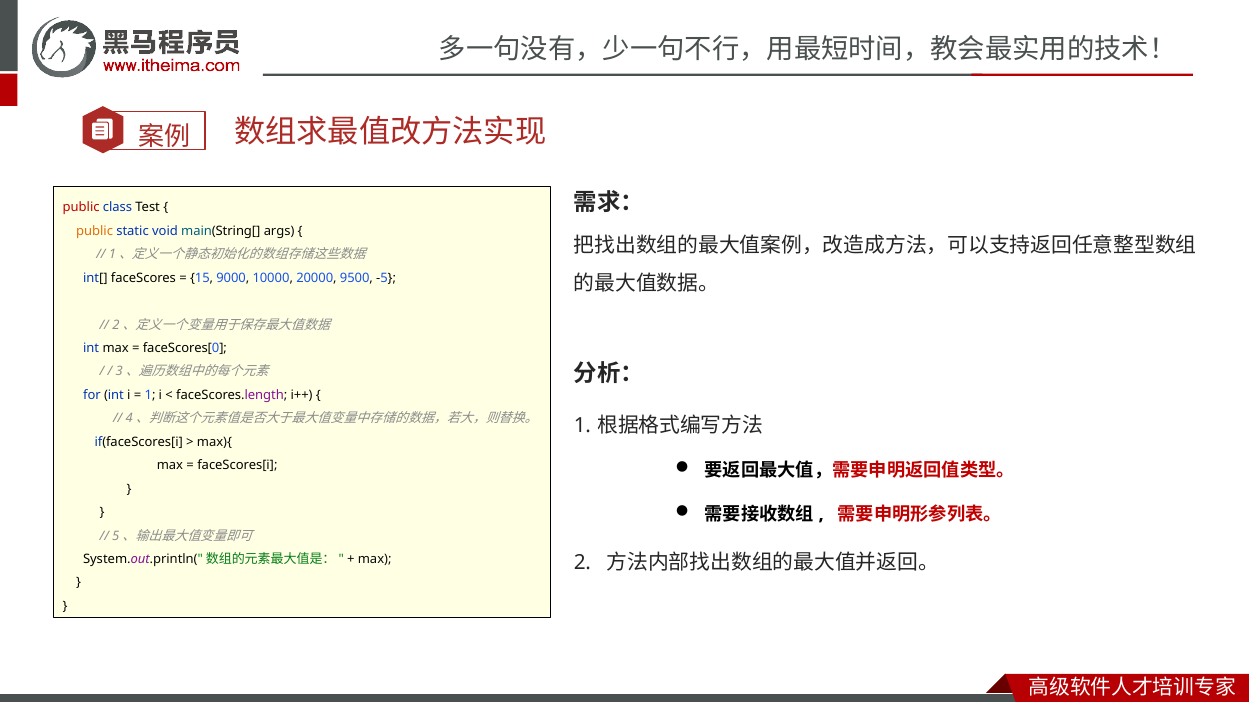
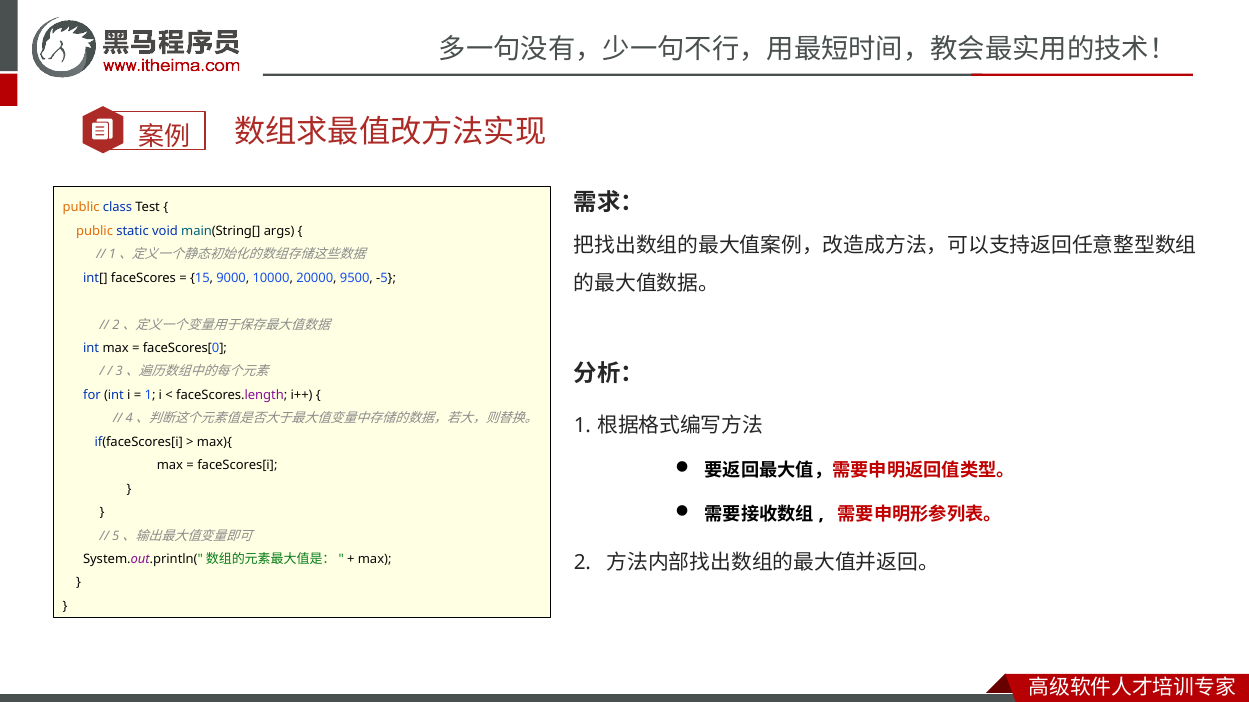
public colour: red -> orange (81, 208)
